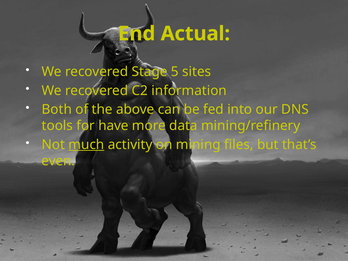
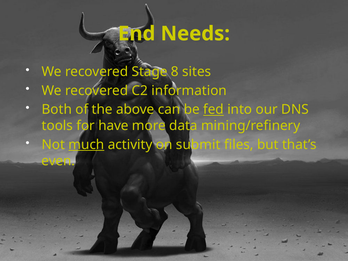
Actual: Actual -> Needs (195, 34)
5: 5 -> 8 (175, 72)
fed underline: none -> present (213, 109)
mining: mining -> submit (198, 145)
